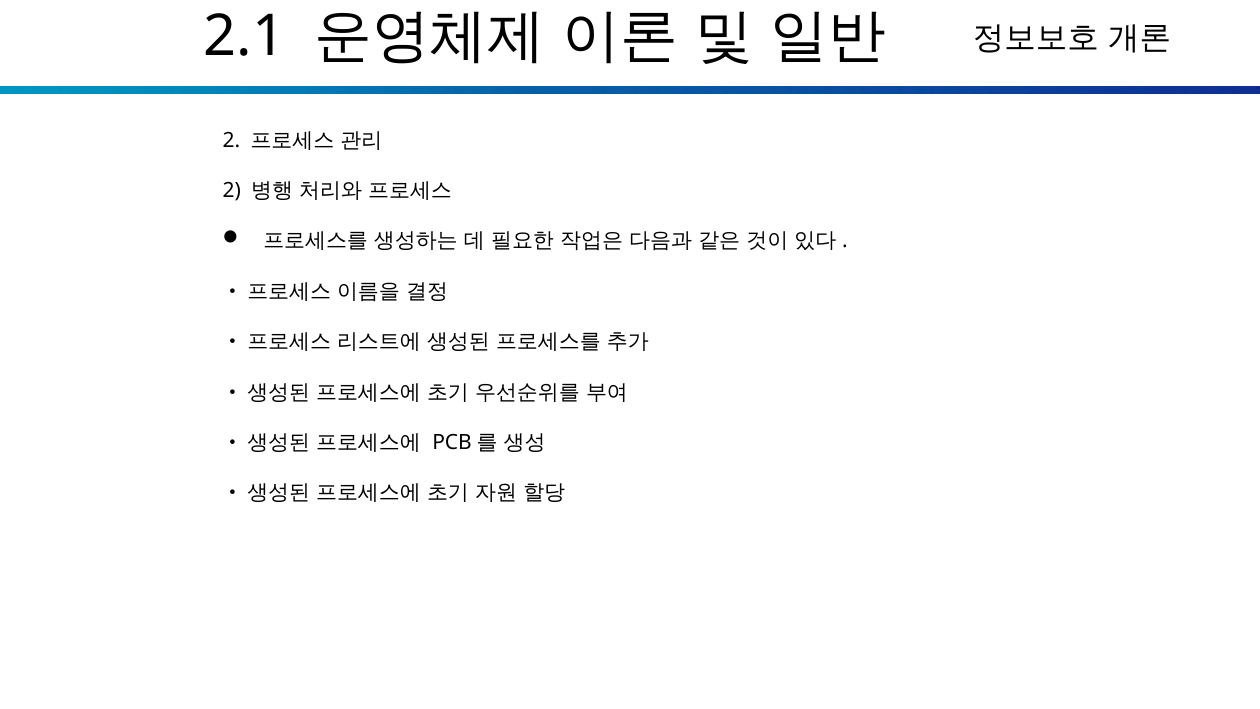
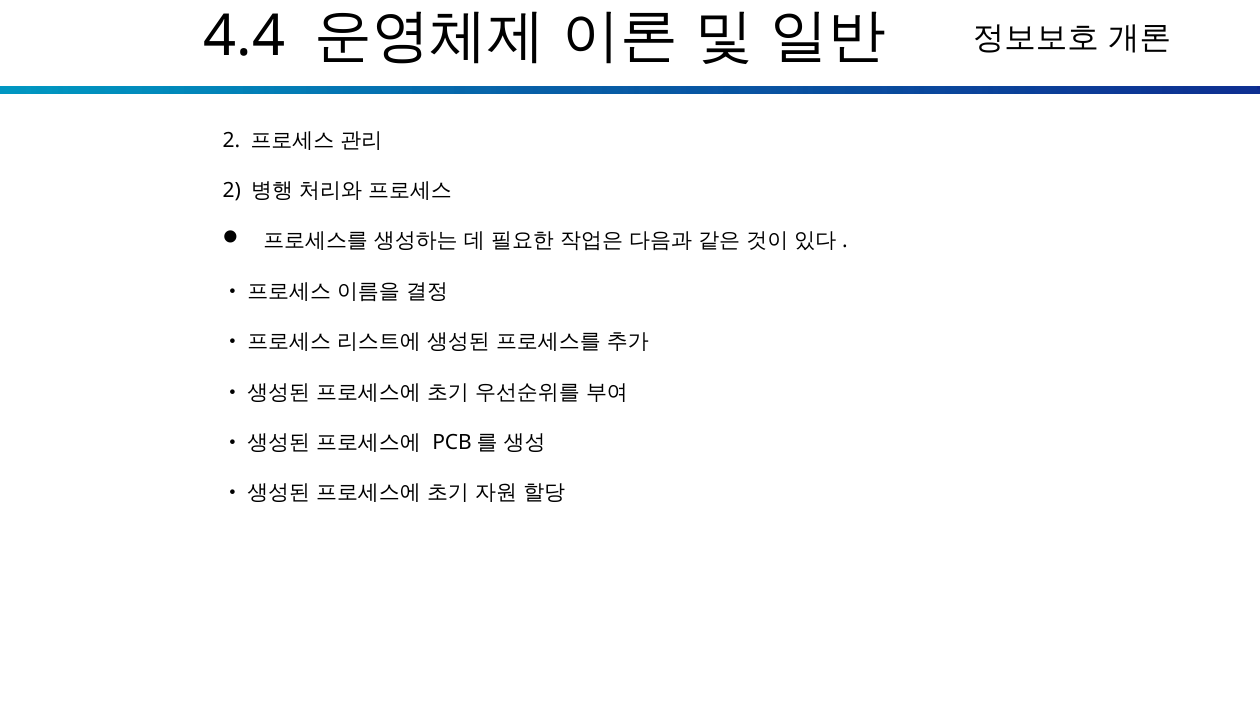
2.1: 2.1 -> 4.4 (245, 37)
